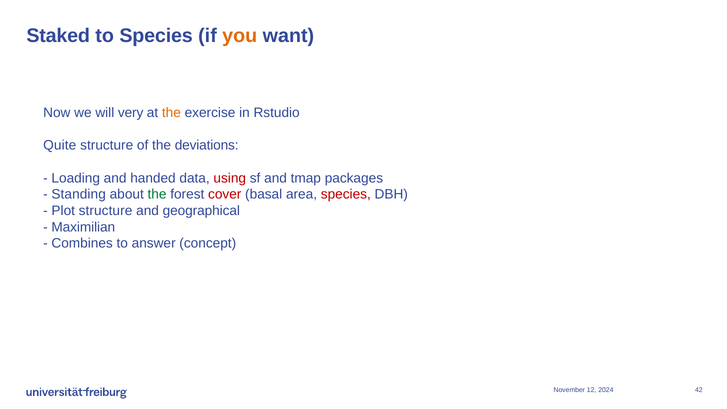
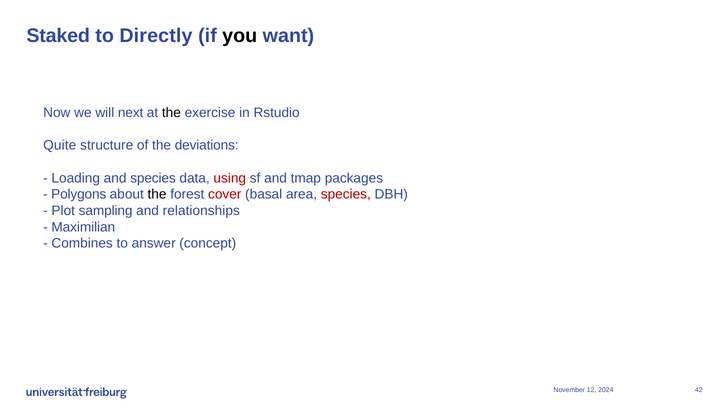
to Species: Species -> Directly (156, 36)
you colour: orange -> black (240, 36)
very: very -> next (131, 113)
the colour: orange -> black (171, 113)
and handed: handed -> species (153, 178)
Standing: Standing -> Polygons (79, 194)
the colour: green -> black (157, 194)
Plot structure: structure -> sampling (106, 211)
geographical: geographical -> relationships (201, 211)
